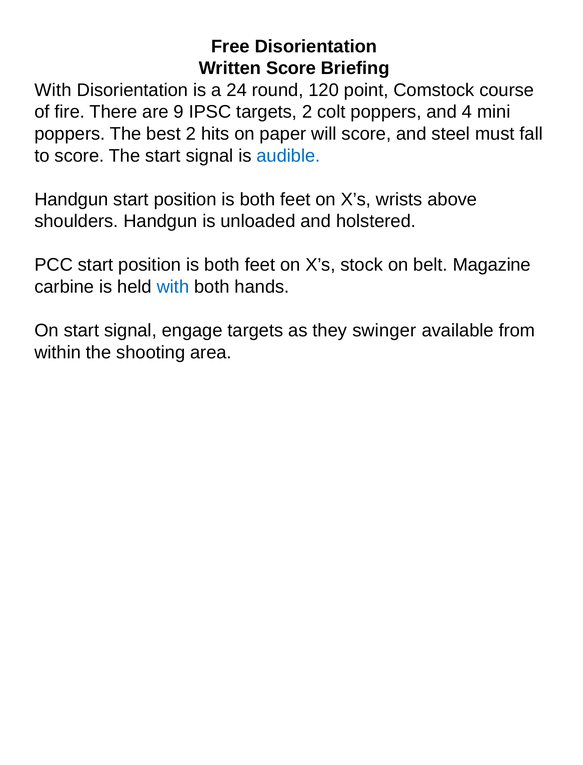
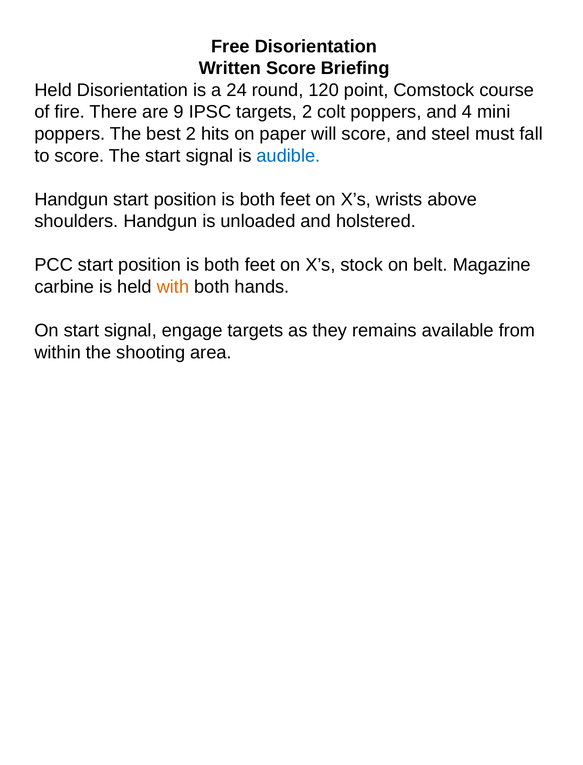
With: With -> Held (53, 90)
with colour: blue -> orange (173, 287)
swinger: swinger -> remains (384, 331)
